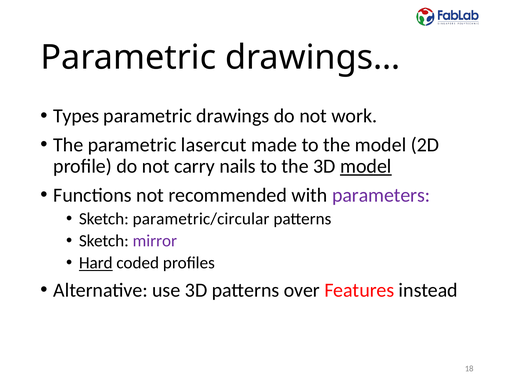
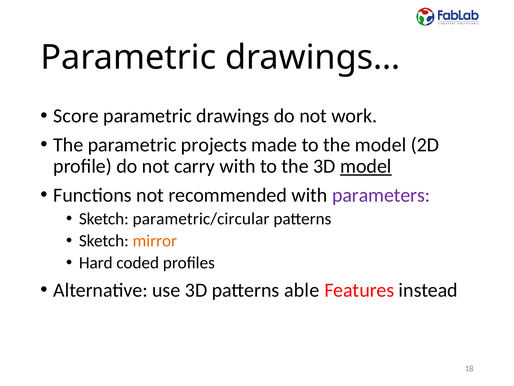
Types: Types -> Score (76, 116)
lasercut: lasercut -> projects (214, 145)
carry nails: nails -> with (238, 166)
mirror colour: purple -> orange (155, 241)
Hard underline: present -> none (96, 263)
over: over -> able (302, 290)
